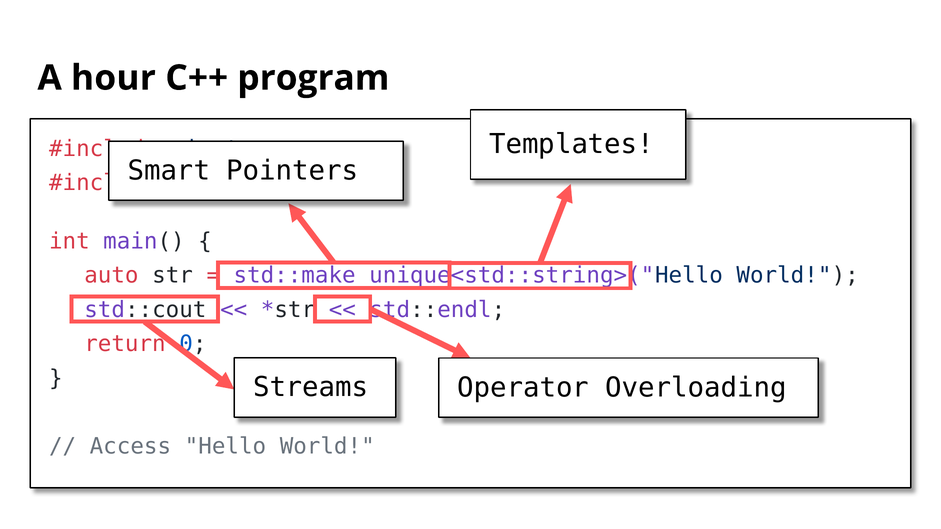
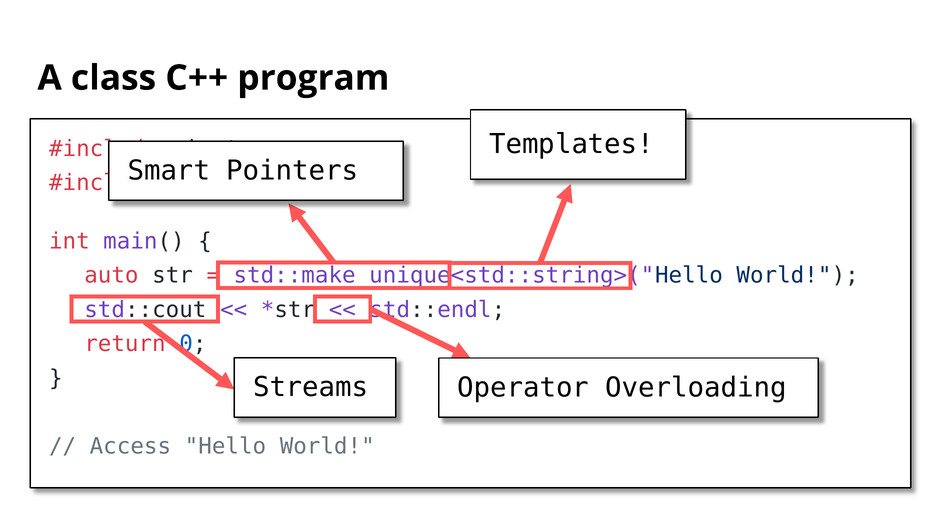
hour: hour -> class (114, 78)
